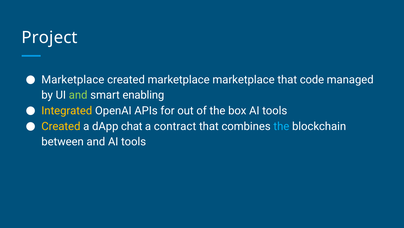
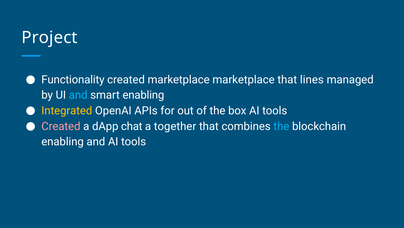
Marketplace: Marketplace -> Functionality (73, 79)
code: code -> lines (312, 79)
and colour: light green -> light blue (78, 95)
Created colour: yellow -> pink (61, 126)
contract: contract -> together (175, 126)
between: between -> enabling (63, 141)
